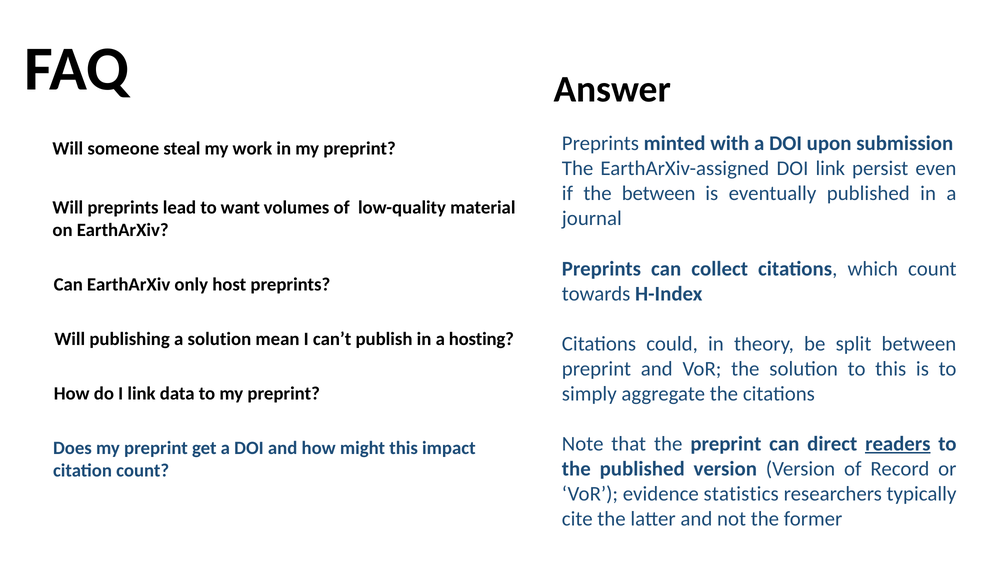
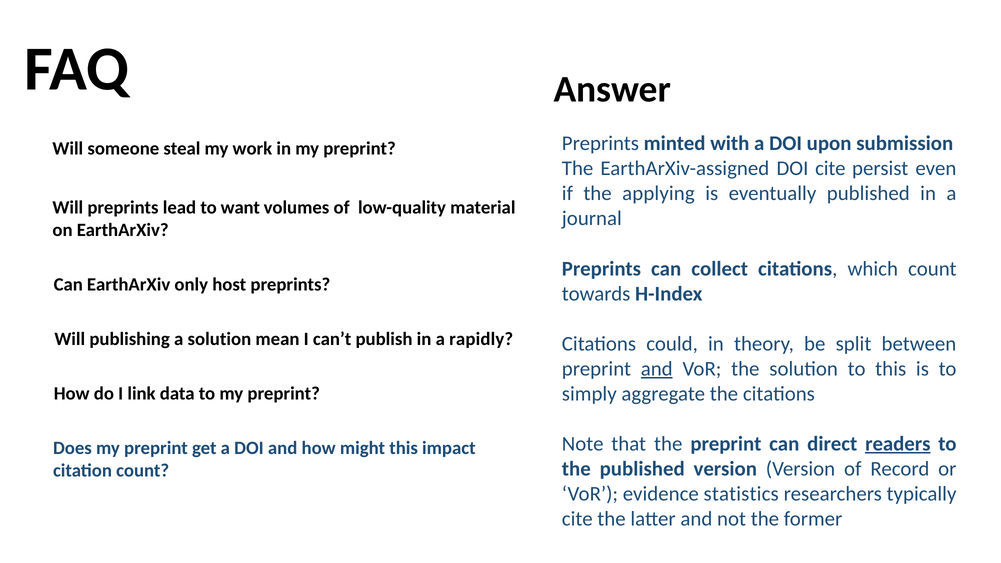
DOI link: link -> cite (830, 169)
the between: between -> applying (658, 194)
hosting: hosting -> rapidly (481, 339)
and underline: none -> present (657, 369)
